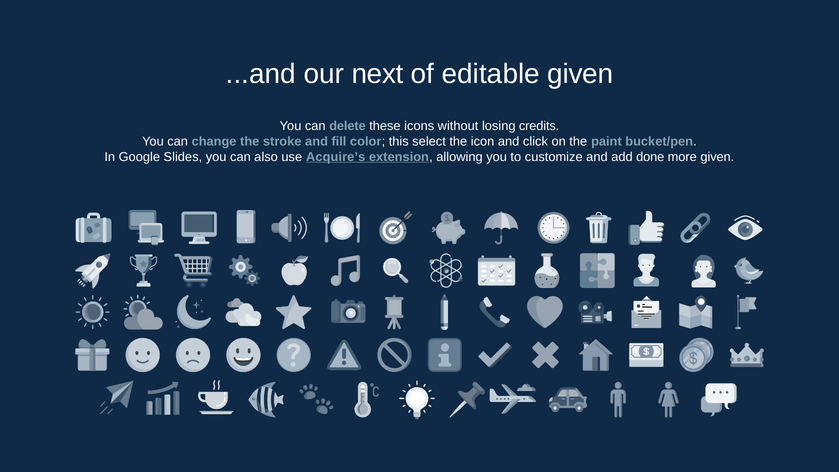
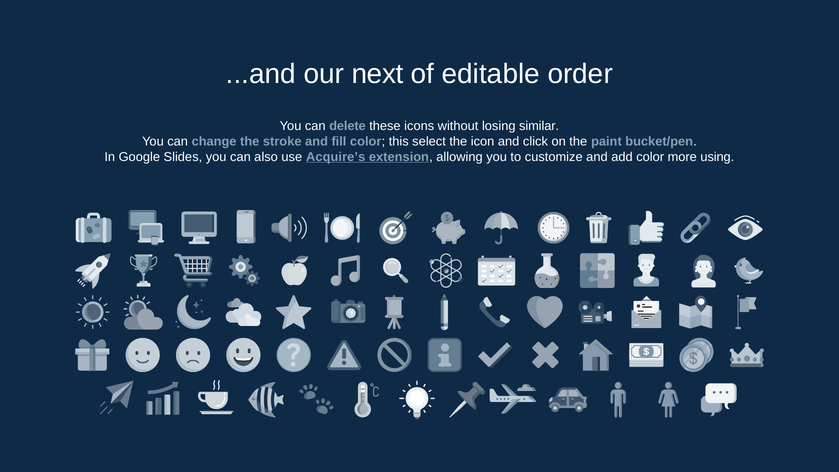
editable given: given -> order (580, 74)
credits: credits -> similar (539, 126)
add done: done -> color (650, 157)
more given: given -> using (717, 157)
